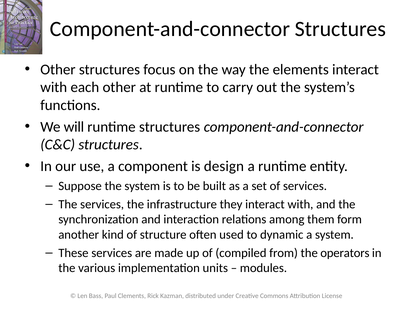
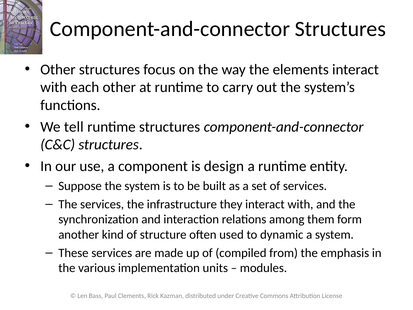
will: will -> tell (74, 127)
operators: operators -> emphasis (345, 253)
